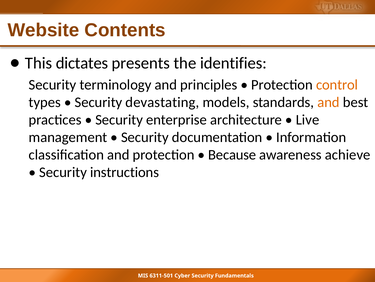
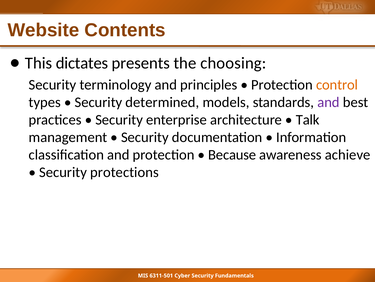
identifies: identifies -> choosing (233, 63)
devastating: devastating -> determined (162, 102)
and colour: orange -> purple (328, 102)
Live: Live -> Talk (308, 119)
instructions: instructions -> protections (124, 172)
